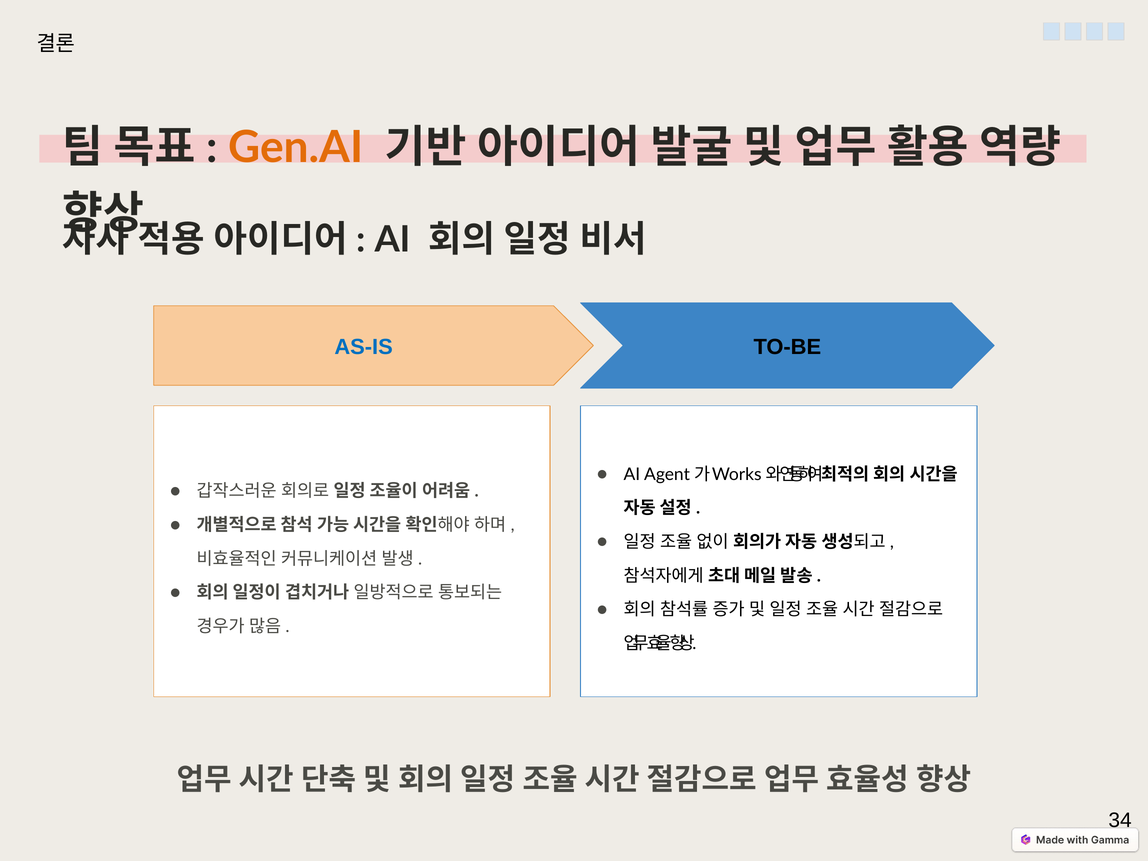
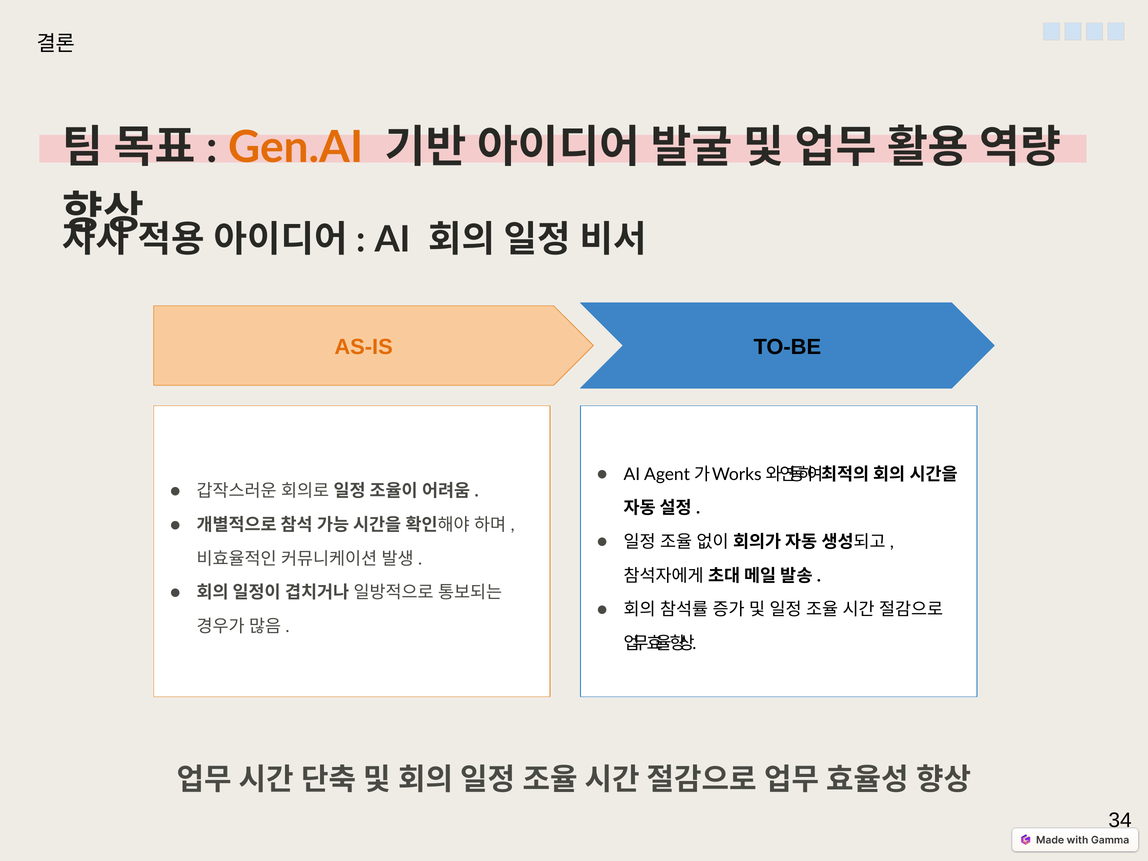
AS-IS colour: blue -> orange (364, 347)
